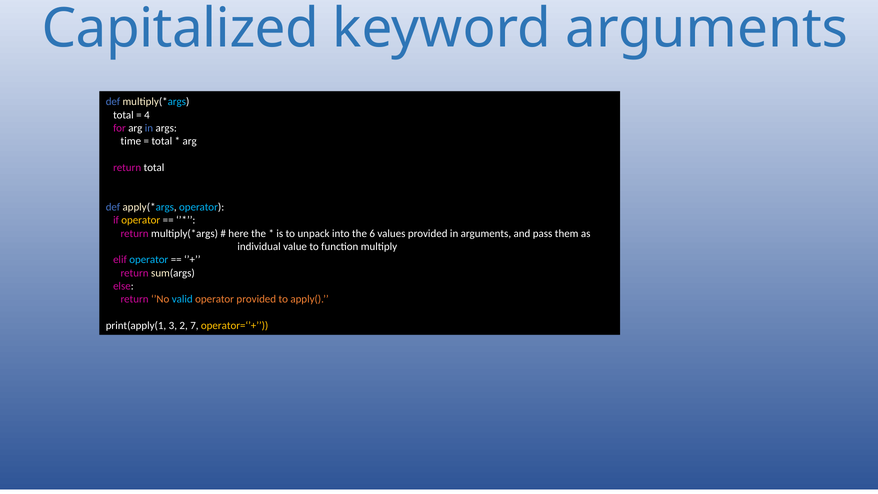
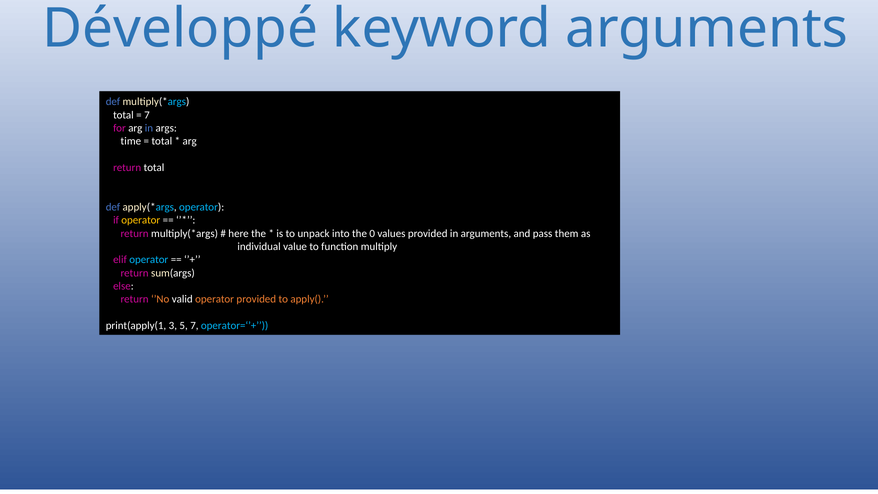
Capitalized: Capitalized -> Développé (180, 29)
4: 4 -> 7 (147, 115)
6: 6 -> 0 (372, 233)
valid colour: light blue -> white (182, 299)
2: 2 -> 5 (184, 326)
operator=‘’+ colour: yellow -> light blue (235, 326)
